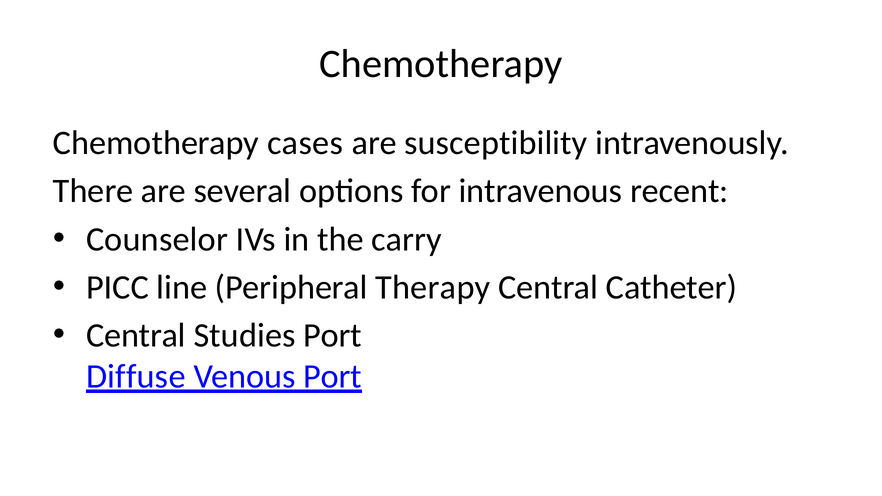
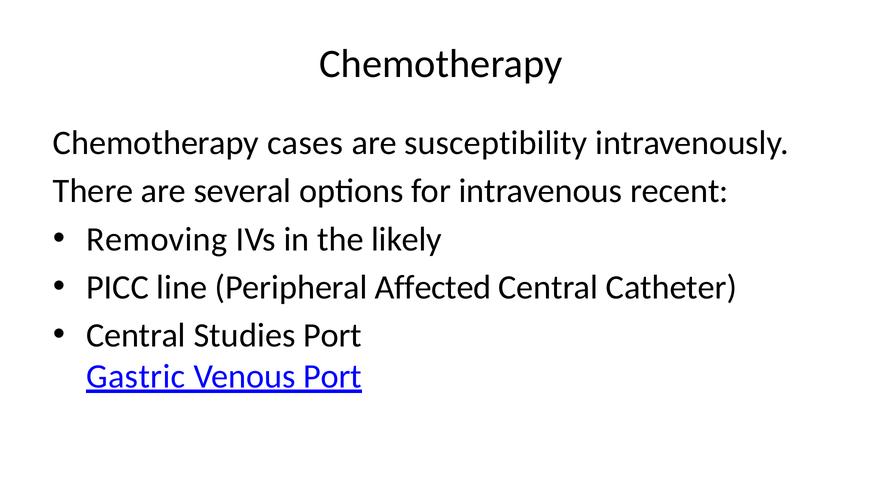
Counselor: Counselor -> Removing (157, 239)
carry: carry -> likely (407, 239)
Therapy: Therapy -> Affected (433, 287)
Diffuse: Diffuse -> Gastric (136, 377)
